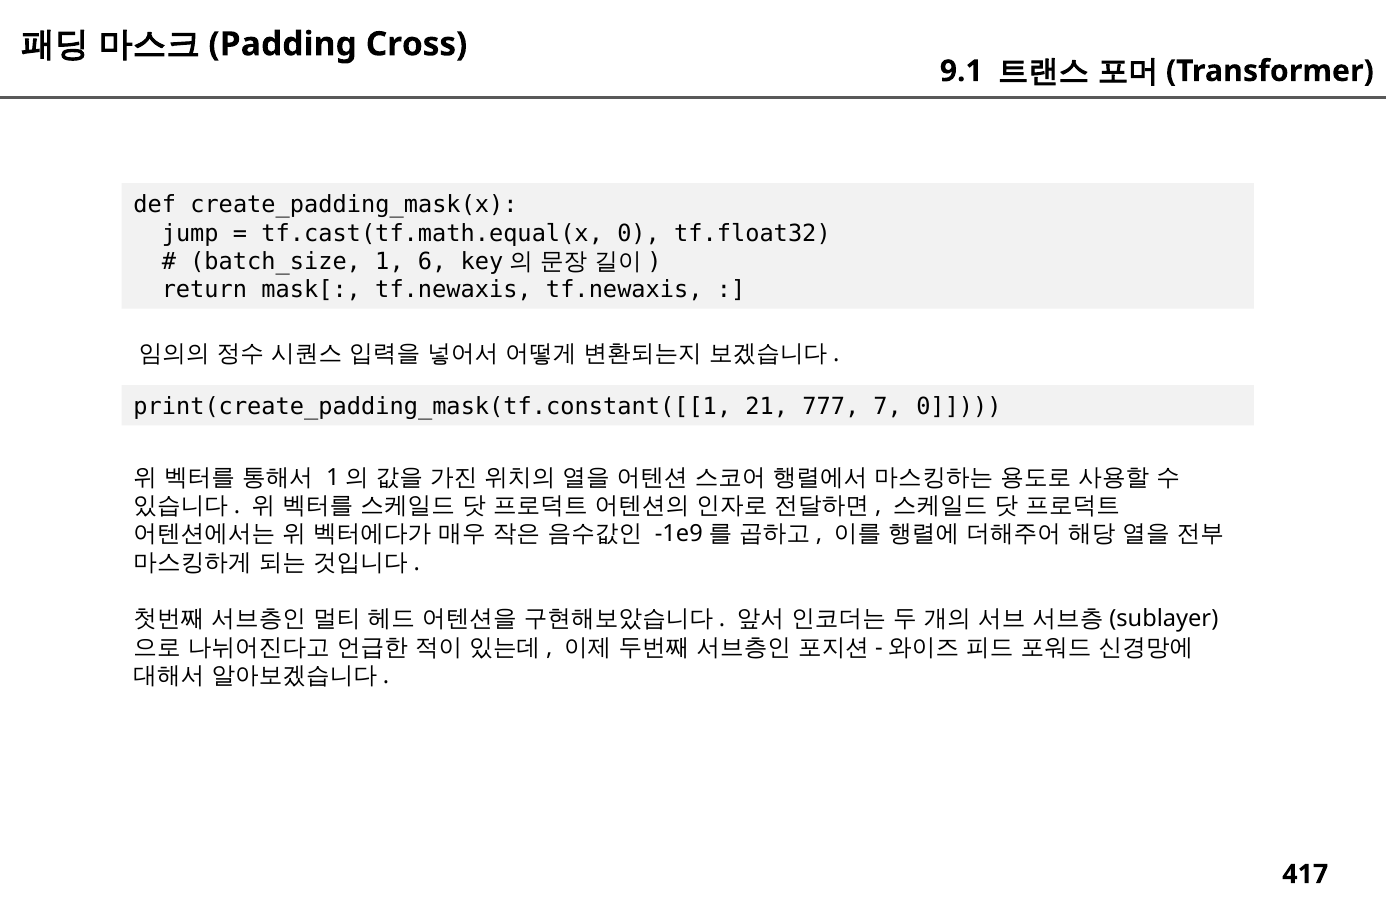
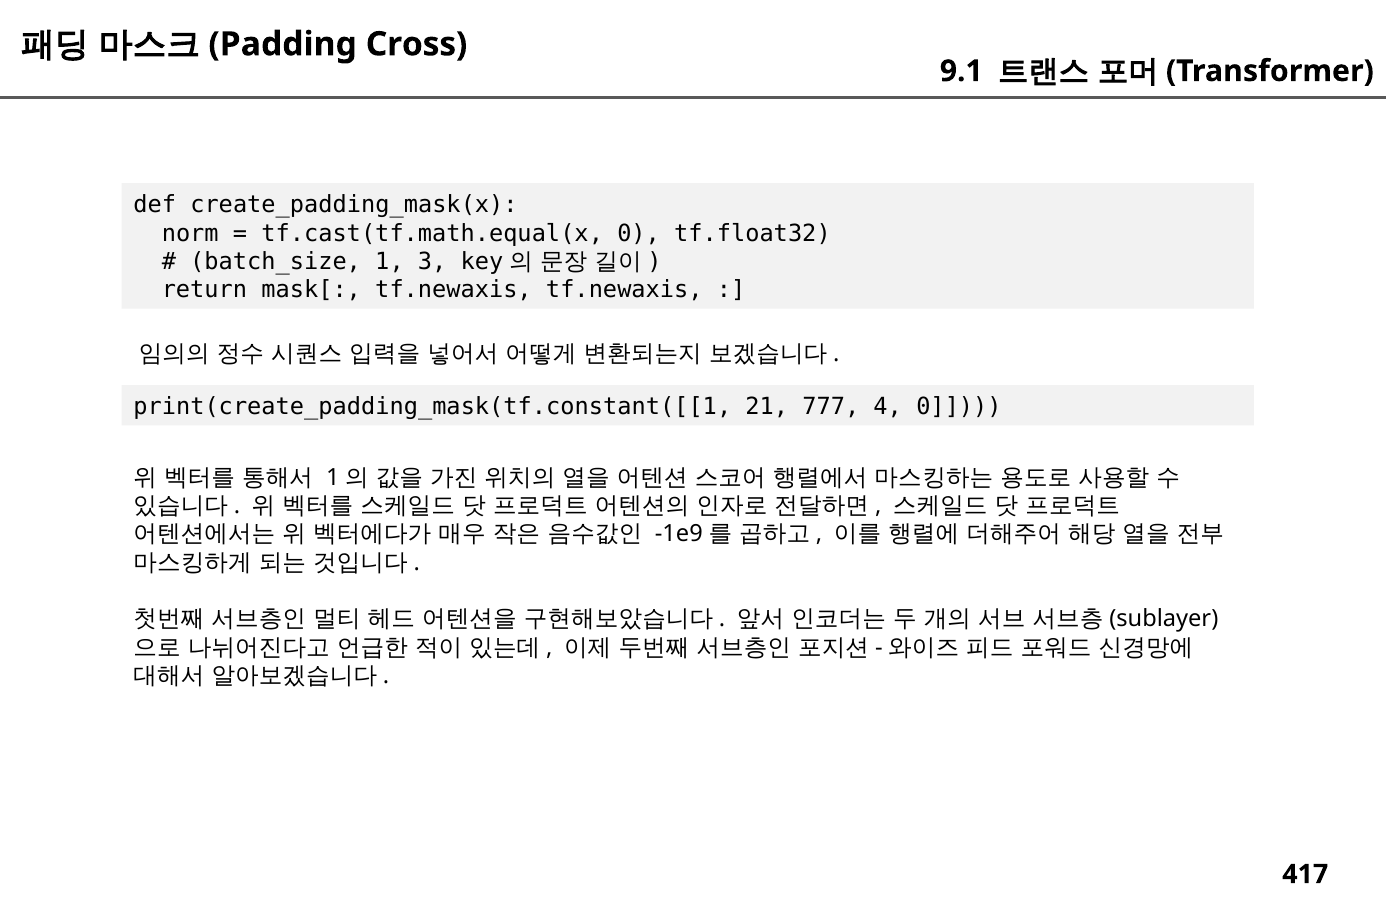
jump: jump -> norm (190, 233)
6: 6 -> 3 (432, 262)
7: 7 -> 4 (888, 407)
